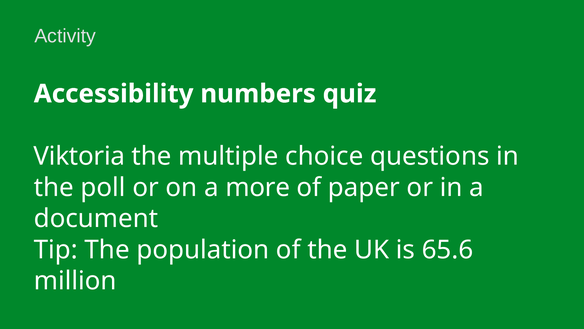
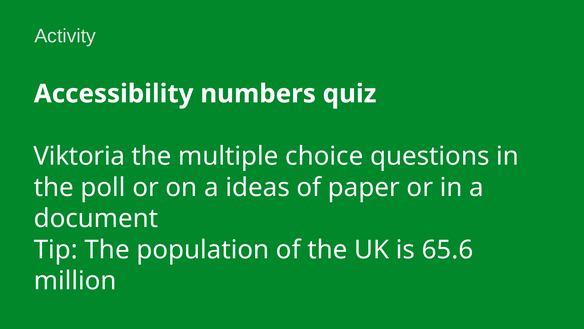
more: more -> ideas (258, 187)
